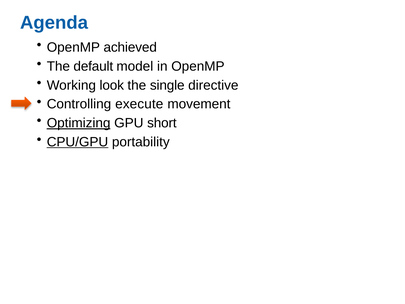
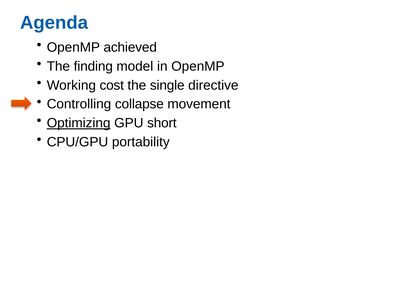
default: default -> finding (93, 66)
look: look -> cost (112, 85)
execute: execute -> collapse (139, 104)
CPU/GPU underline: present -> none (77, 142)
